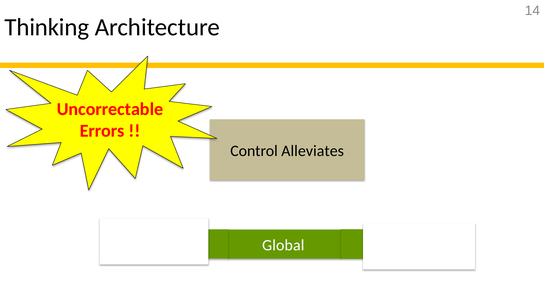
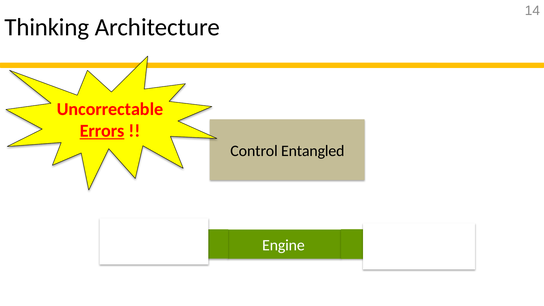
Errors underline: none -> present (102, 131)
Alleviates: Alleviates -> Entangled (313, 151)
Global: Global -> Engine (283, 245)
